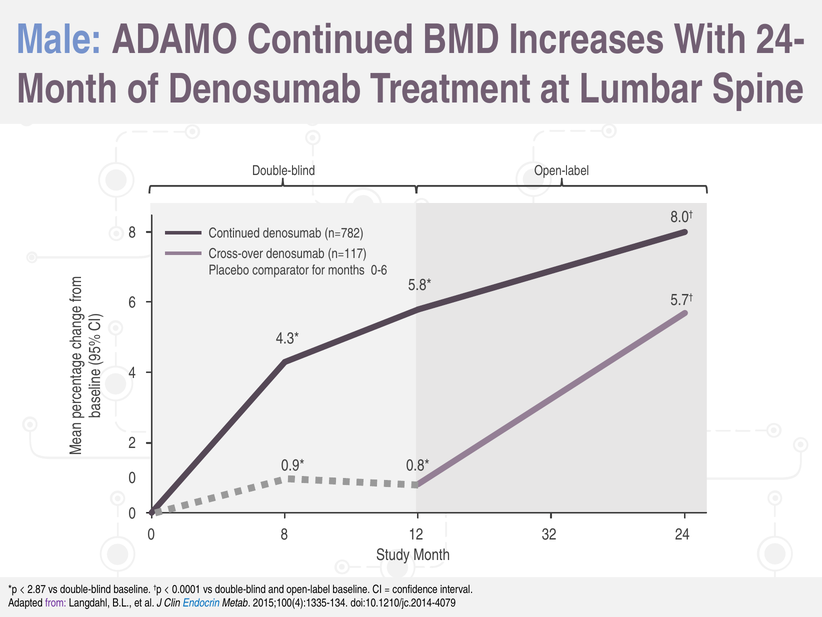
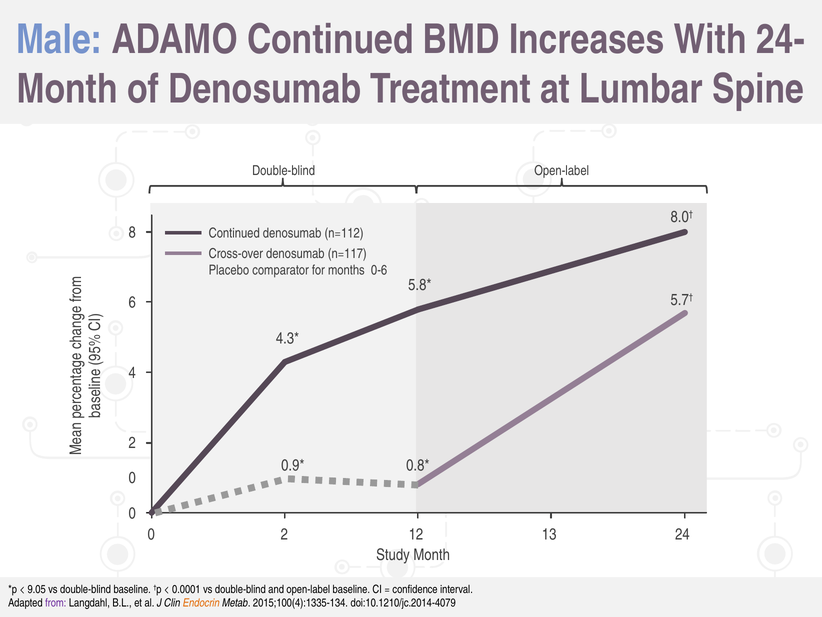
n=782: n=782 -> n=112 (344, 233)
8: 8 -> 2 (284, 534)
32: 32 -> 13 (549, 534)
2.87: 2.87 -> 9.05 (37, 589)
Endocrin colour: blue -> orange (201, 603)
